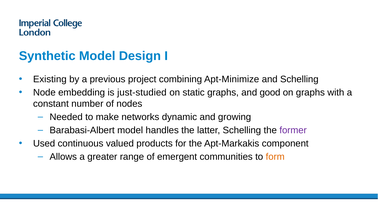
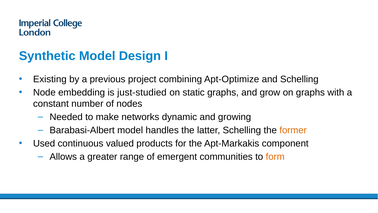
Apt-Minimize: Apt-Minimize -> Apt-Optimize (232, 79)
good: good -> grow (270, 92)
former colour: purple -> orange (293, 130)
